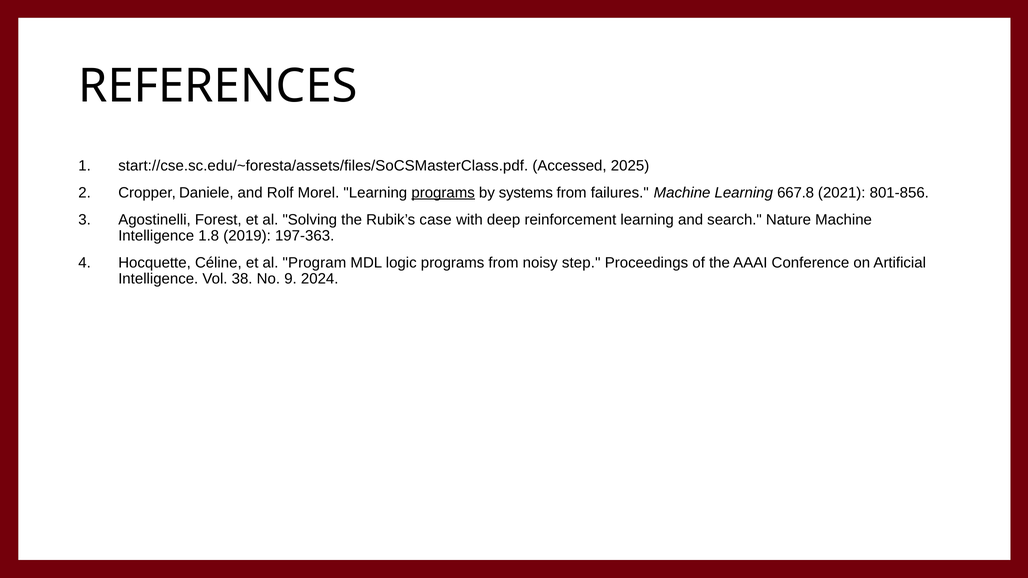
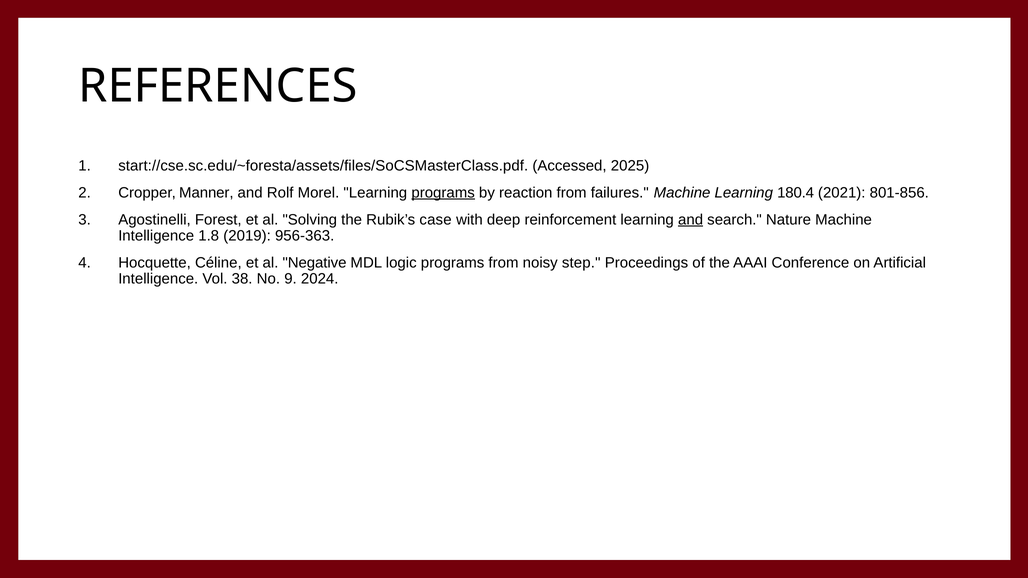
Daniele: Daniele -> Manner (206, 193)
systems: systems -> reaction (526, 193)
667.8: 667.8 -> 180.4 (796, 193)
and underline: none -> present (691, 220)
197-363: 197-363 -> 956-363 (305, 236)
Program: Program -> Negative (315, 263)
